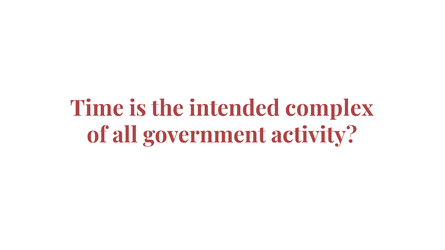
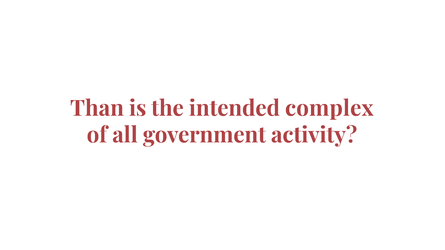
Time: Time -> Than (97, 109)
